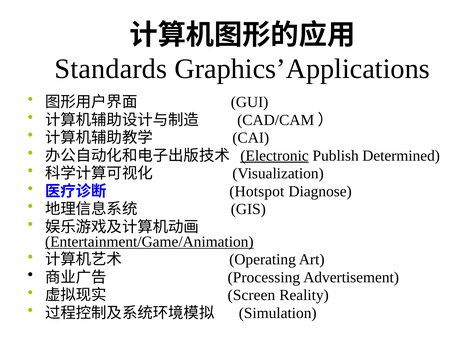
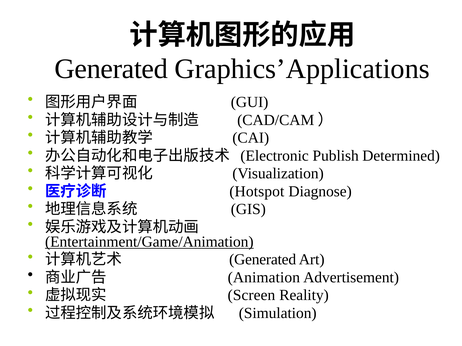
Standards: Standards -> Generated (111, 69)
Electronic underline: present -> none (275, 156)
Operating: Operating -> Generated (263, 260)
Processing: Processing -> Animation (264, 278)
